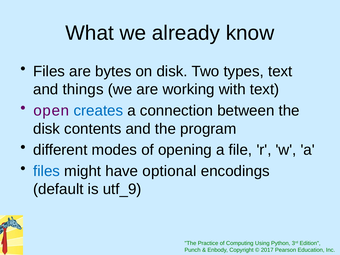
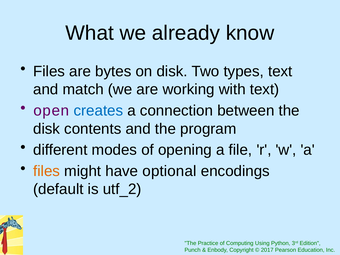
things: things -> match (83, 89)
files colour: blue -> orange (47, 171)
utf_9: utf_9 -> utf_2 (122, 189)
